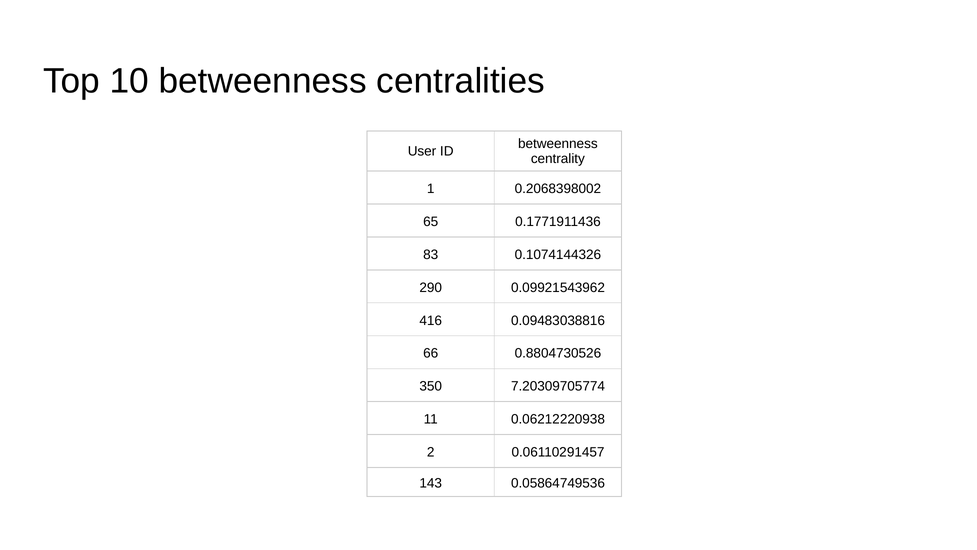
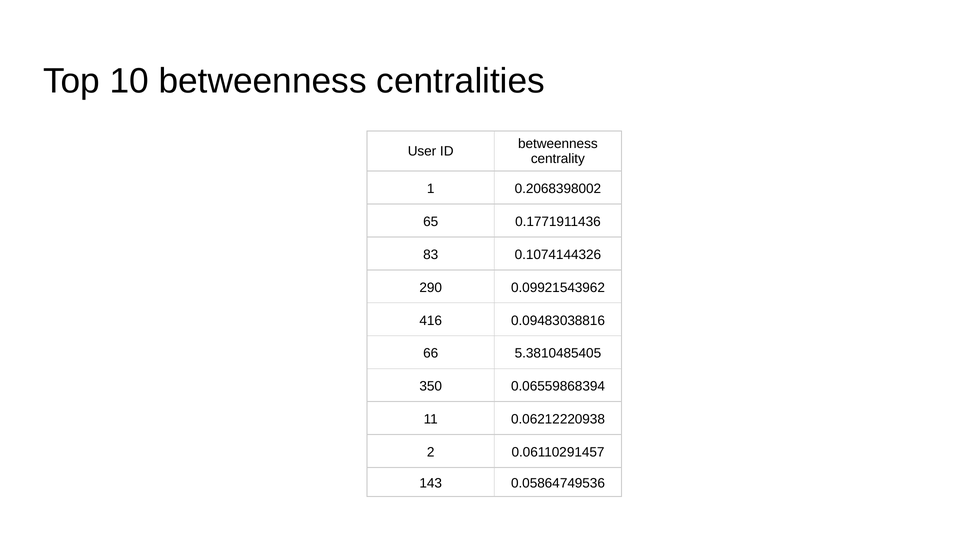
0.8804730526: 0.8804730526 -> 5.3810485405 (558, 353)
7.20309705774: 7.20309705774 -> 0.06559868394 (558, 386)
